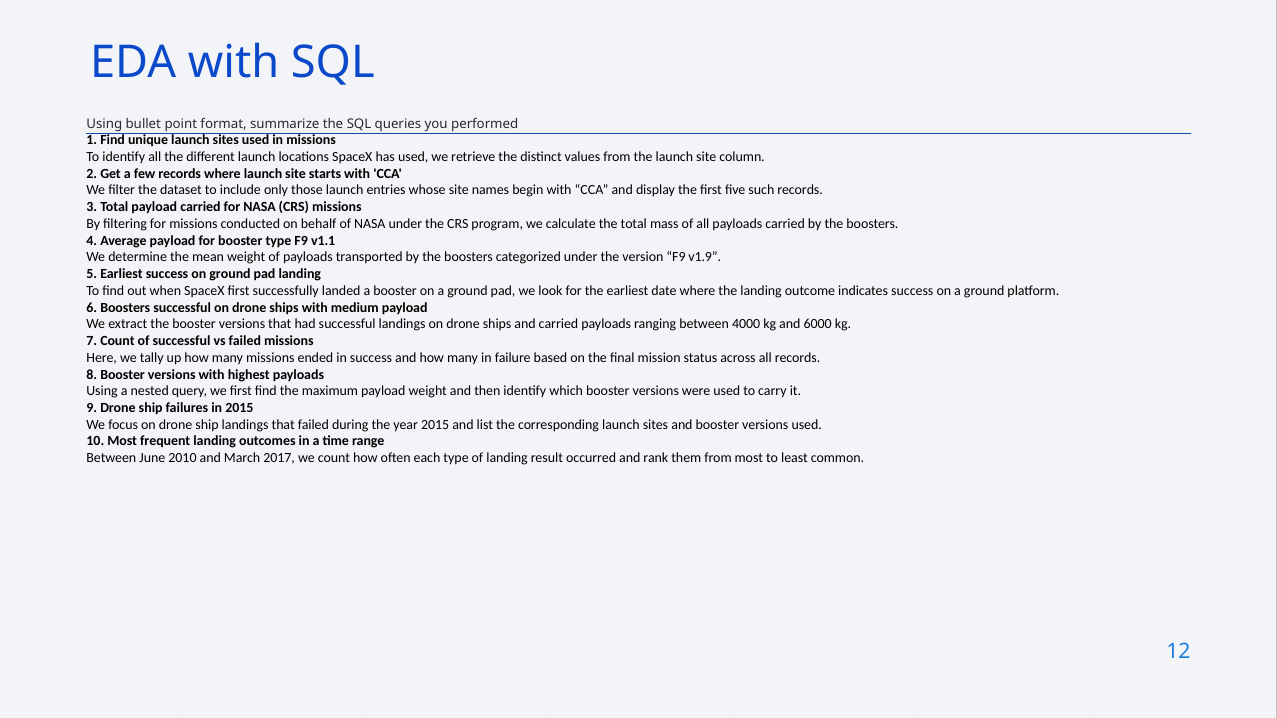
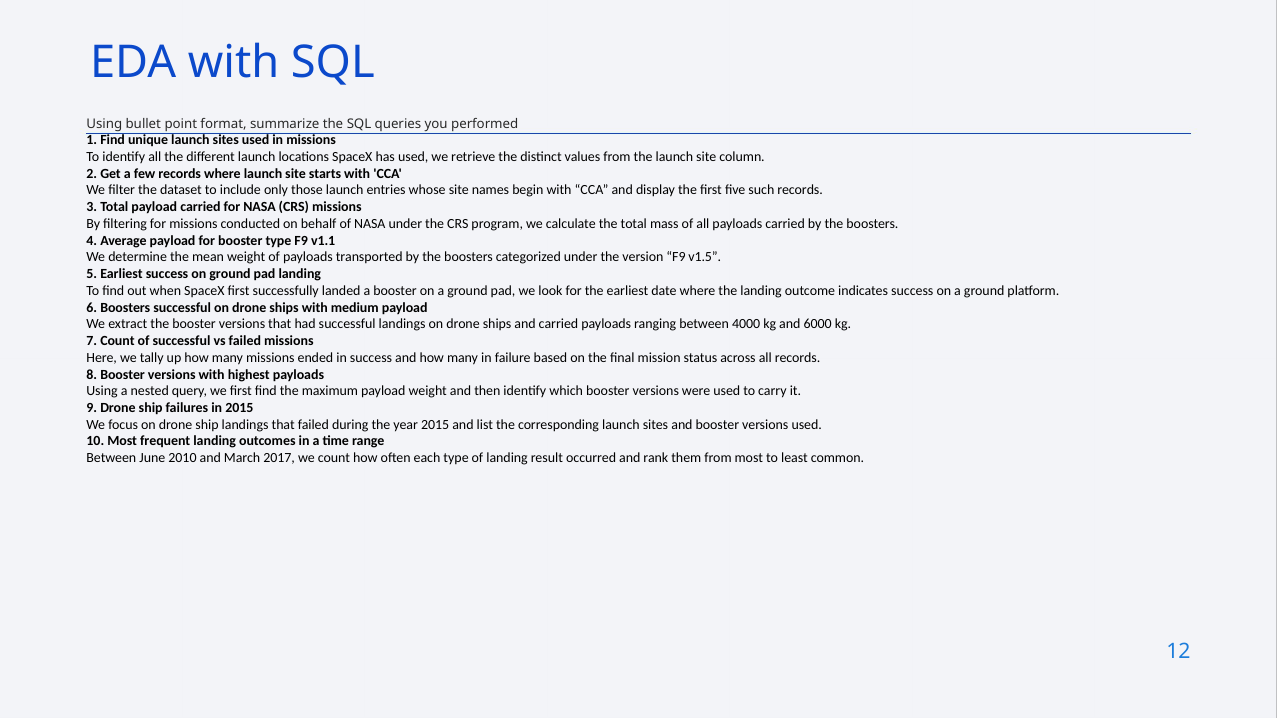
v1.9: v1.9 -> v1.5 (705, 257)
